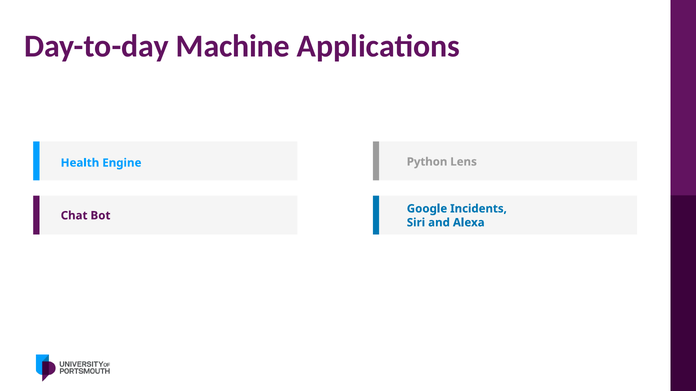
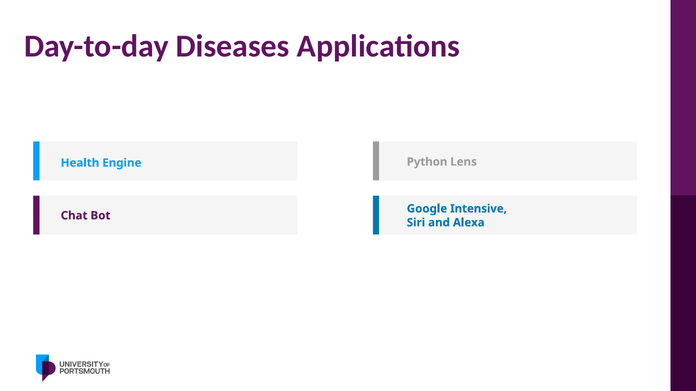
Machine: Machine -> Diseases (233, 46)
Incidents: Incidents -> Intensive (479, 209)
